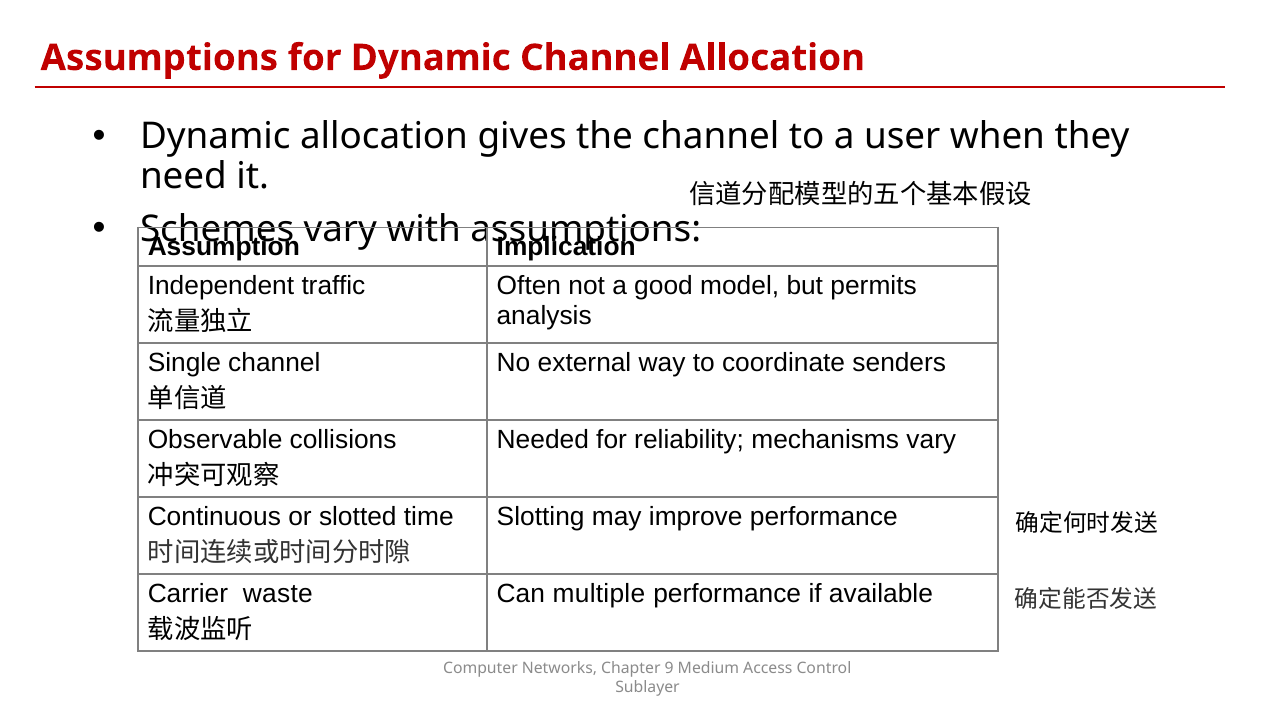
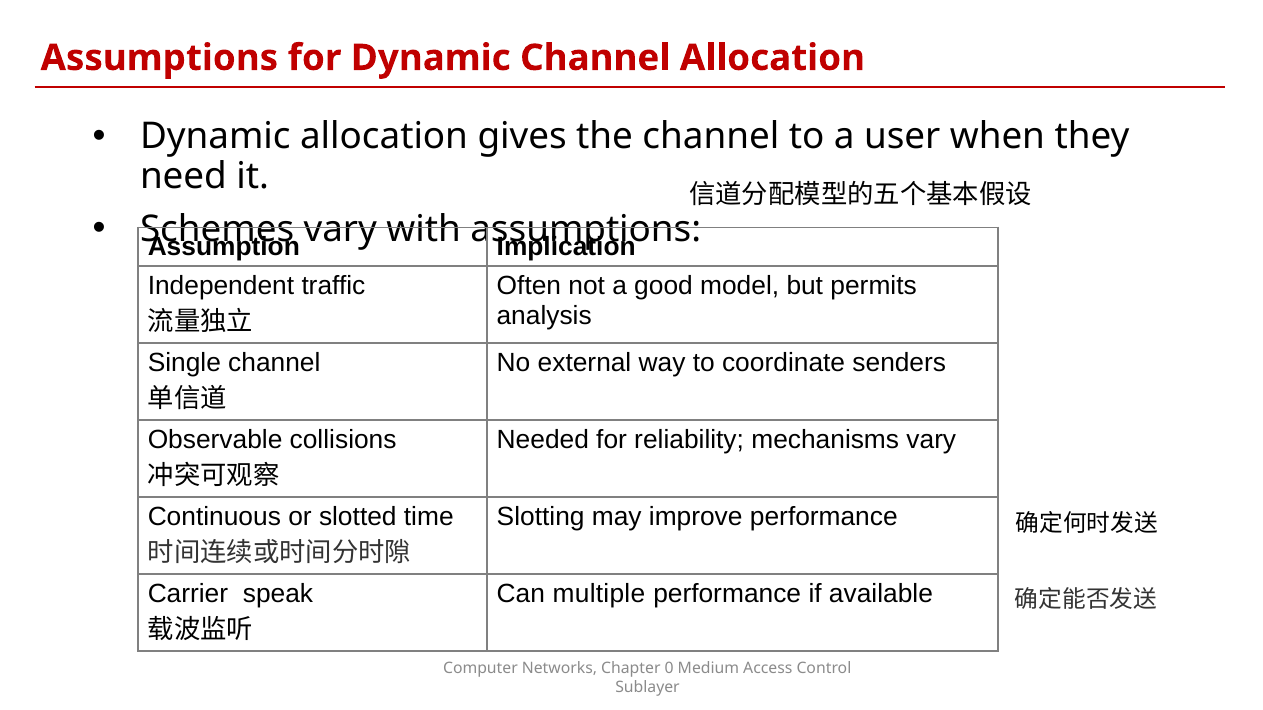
waste: waste -> speak (278, 594)
9: 9 -> 0 (669, 669)
